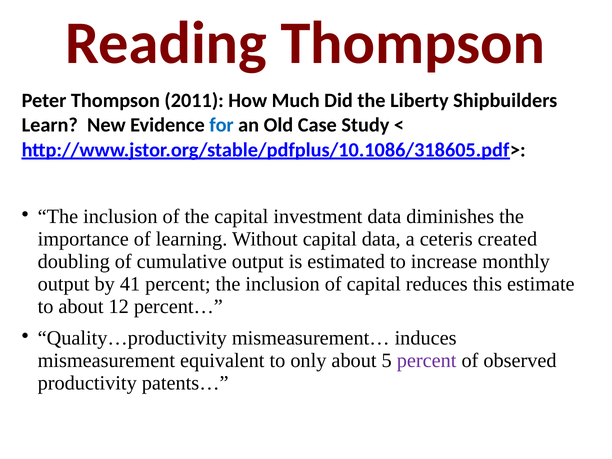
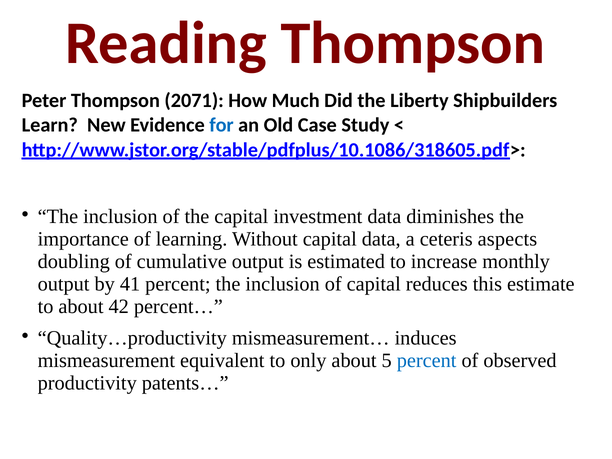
2011: 2011 -> 2071 (194, 101)
created: created -> aspects (507, 239)
12: 12 -> 42 (119, 306)
percent colour: purple -> blue (427, 361)
